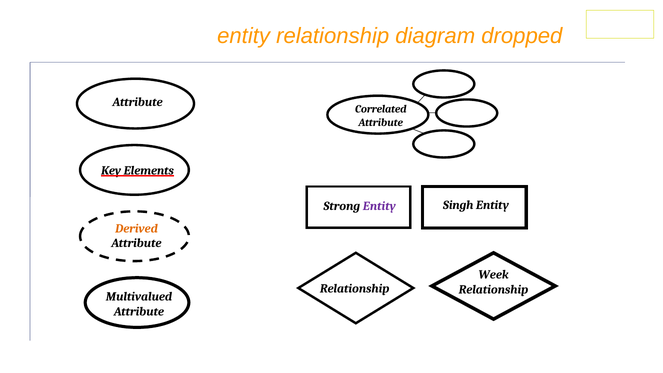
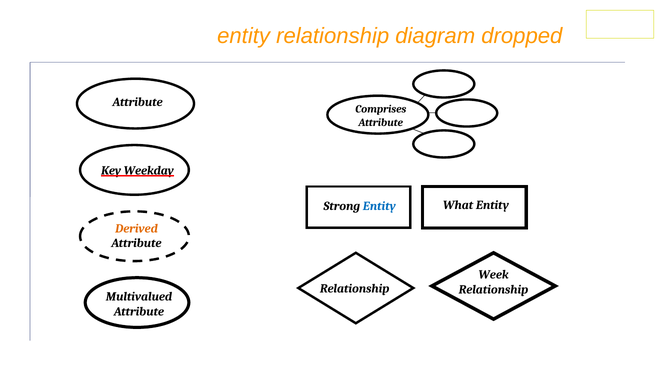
Correlated: Correlated -> Comprises (381, 109)
Elements: Elements -> Weekday (149, 170)
Singh: Singh -> What (458, 205)
Entity colour: purple -> blue (379, 206)
